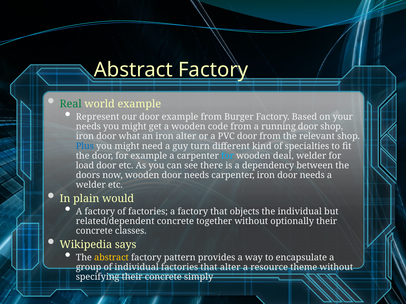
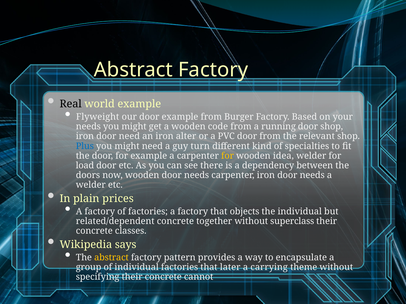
Real colour: green -> black (71, 104)
Represent: Represent -> Flyweight (98, 117)
door what: what -> need (129, 137)
for colour: light blue -> yellow (228, 156)
deal: deal -> idea (283, 156)
would: would -> prices (118, 199)
optionally: optionally -> superclass (292, 222)
that alter: alter -> later (230, 268)
resource: resource -> carrying (269, 268)
simply: simply -> cannot (199, 277)
